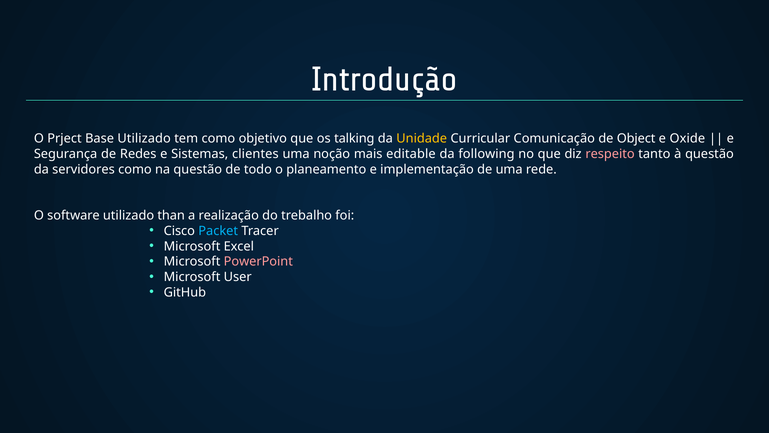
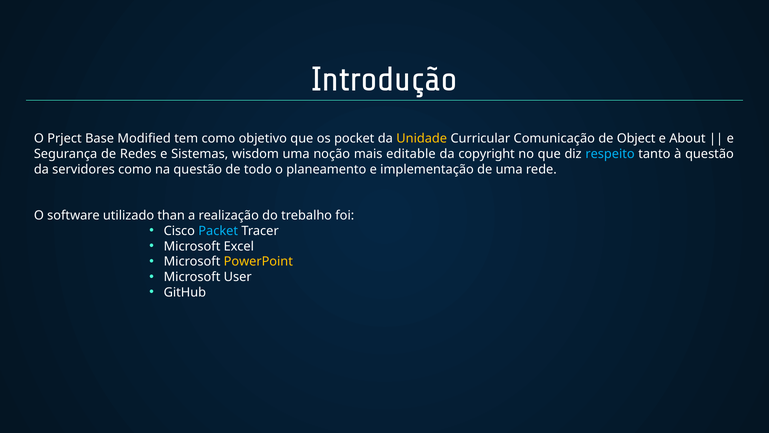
Base Utilizado: Utilizado -> Modified (144, 138)
talking: talking -> pocket (354, 138)
Oxide: Oxide -> About (687, 138)
clientes: clientes -> wisdom (255, 154)
following: following -> copyright (487, 154)
respeito colour: pink -> light blue (610, 154)
PowerPoint colour: pink -> yellow (258, 261)
